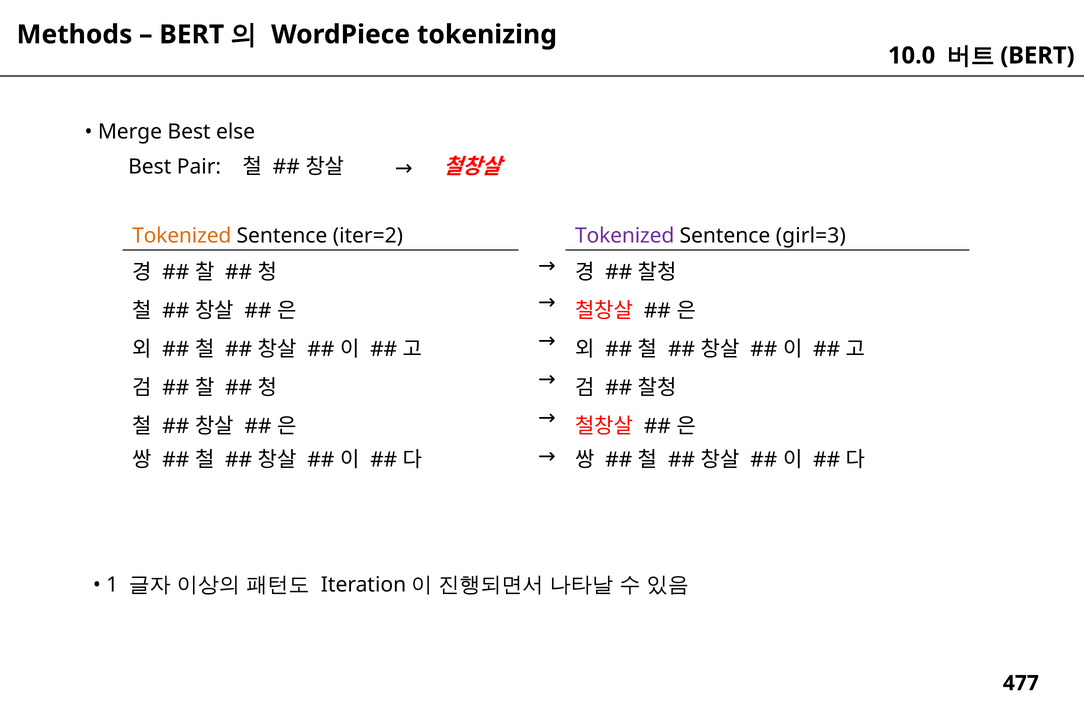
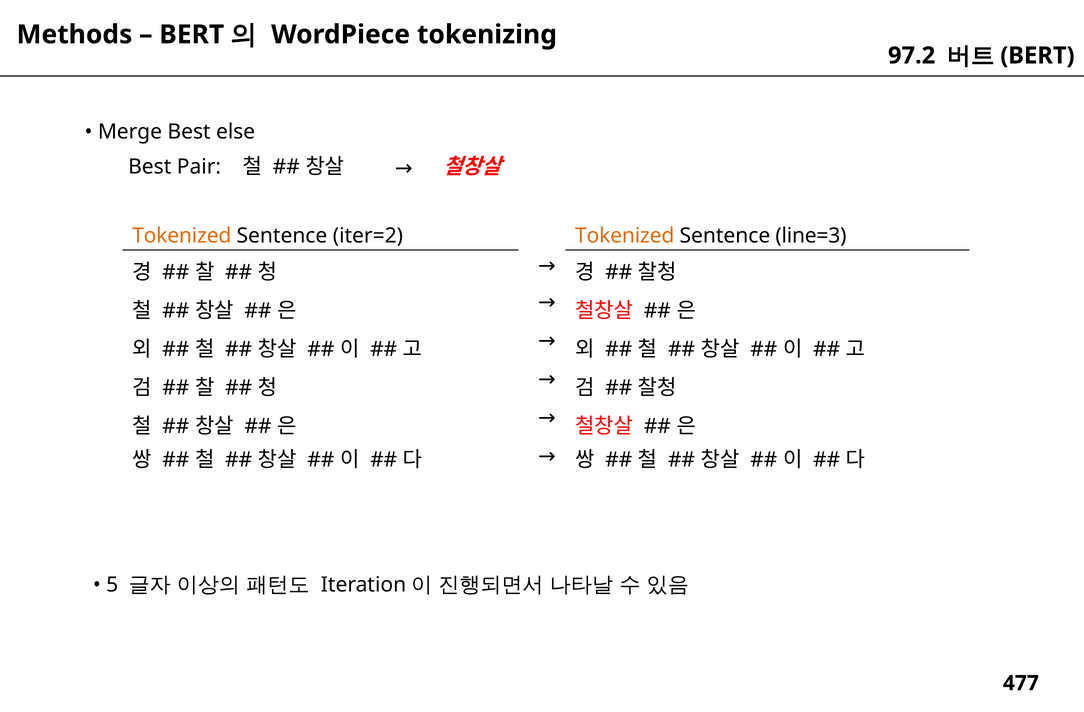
10.0: 10.0 -> 97.2 (912, 56)
Tokenized colour: purple -> orange (625, 236)
girl=3: girl=3 -> line=3 (811, 236)
1: 1 -> 5 (112, 585)
